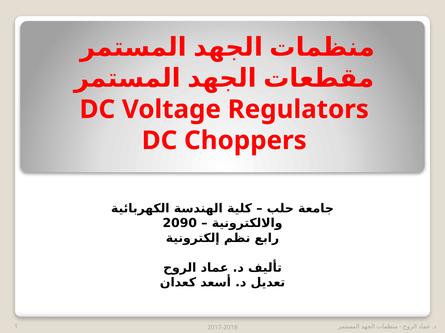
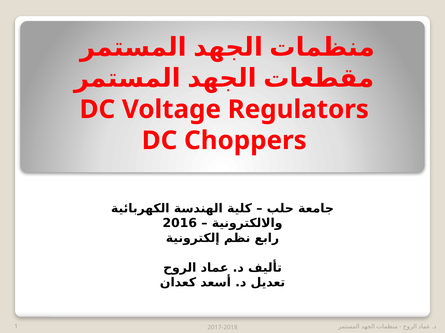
2090: 2090 -> 2016 (180, 224)
